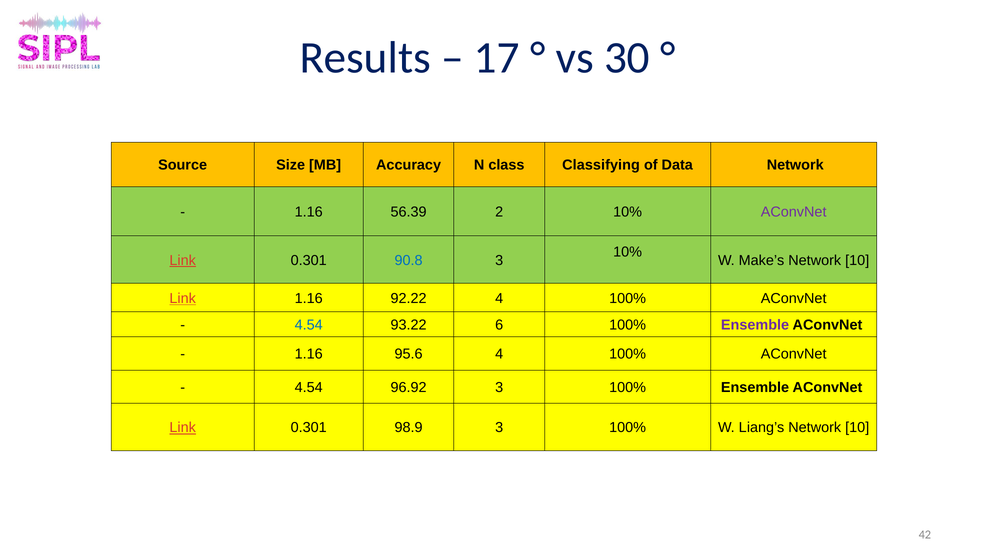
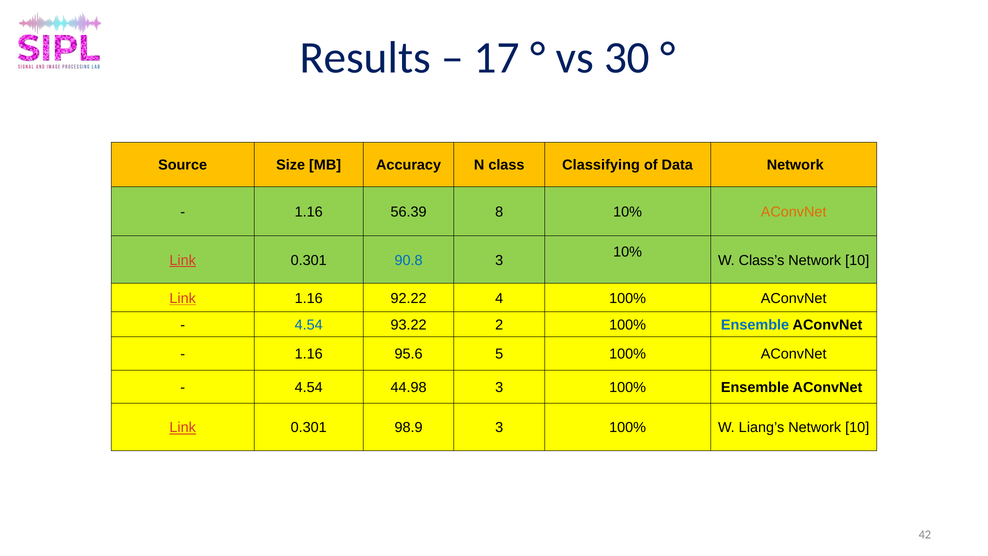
2: 2 -> 8 (499, 212)
AConvNet colour: purple -> orange (794, 212)
Make’s: Make’s -> Class’s (762, 260)
6: 6 -> 2 (499, 325)
Ensemble colour: purple -> blue (755, 325)
95.6 4: 4 -> 5 (499, 354)
96.92: 96.92 -> 44.98 (409, 387)
